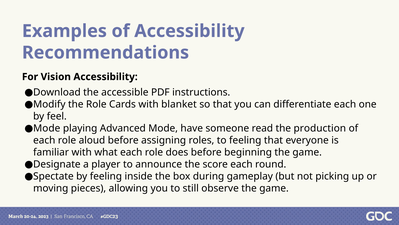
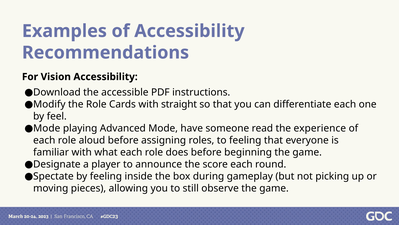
blanket: blanket -> straight (179, 104)
production: production -> experience (320, 128)
